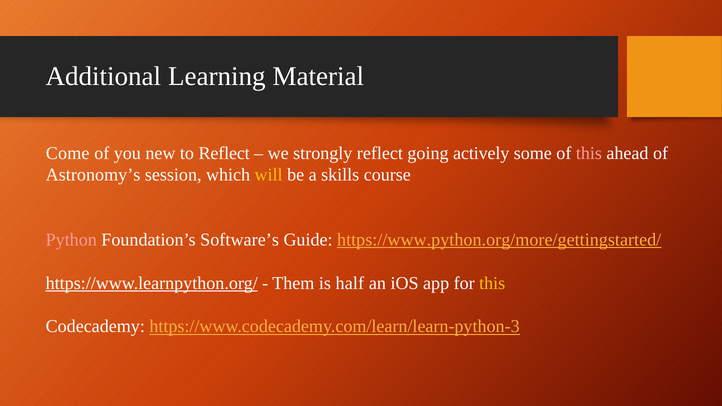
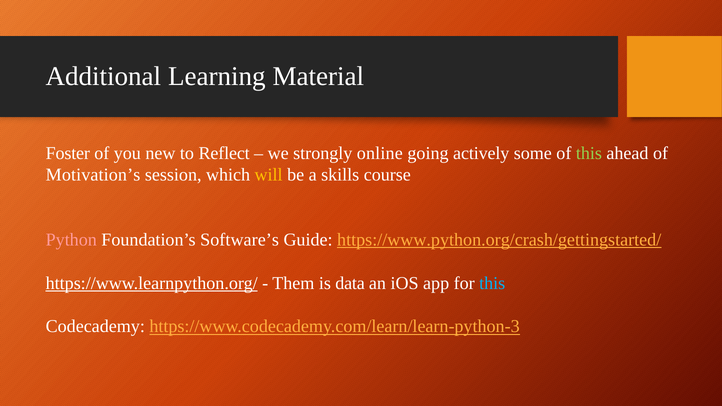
Come: Come -> Foster (68, 153)
strongly reflect: reflect -> online (380, 153)
this colour: pink -> light green (589, 153)
Astronomy’s: Astronomy’s -> Motivation’s (93, 175)
https://www.python.org/more/gettingstarted/: https://www.python.org/more/gettingstarted/ -> https://www.python.org/crash/gettingstarted/ (499, 240)
half: half -> data (350, 283)
this colour: yellow -> light blue (492, 283)
